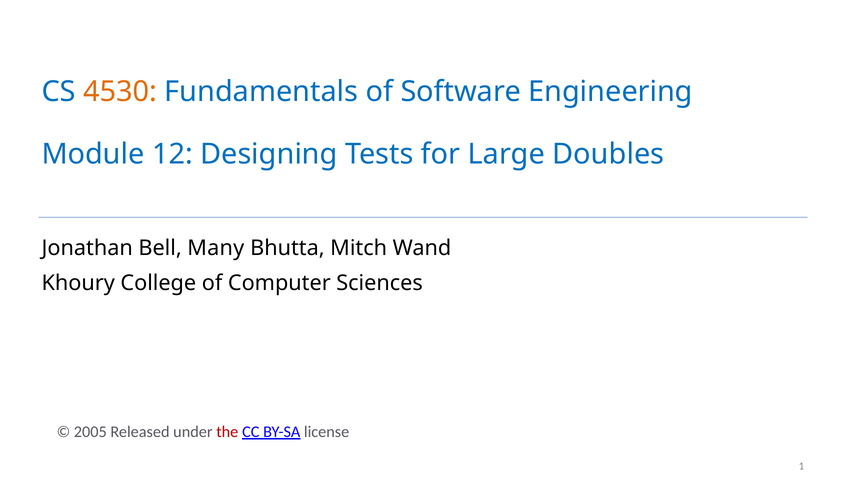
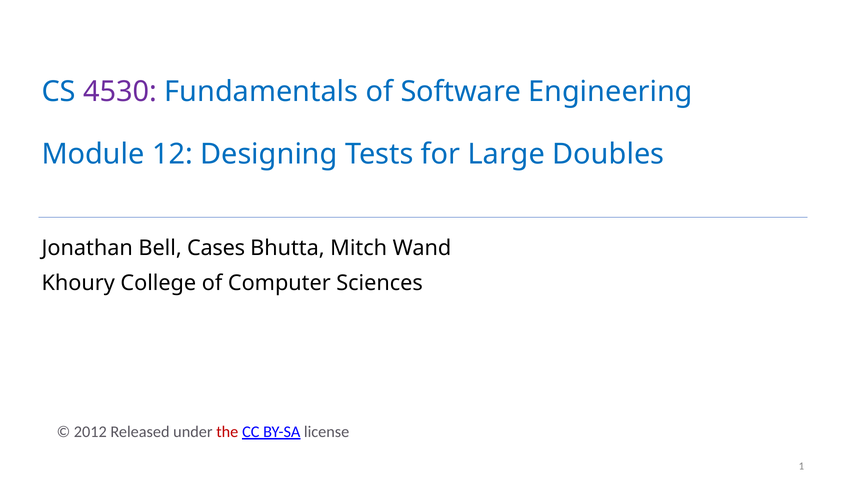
4530 colour: orange -> purple (120, 91)
Many: Many -> Cases (216, 248)
2005: 2005 -> 2012 (90, 432)
